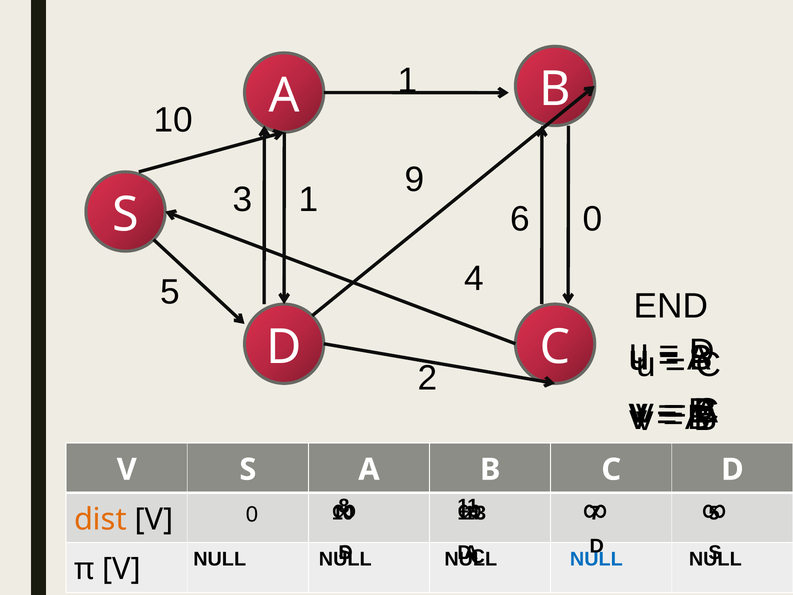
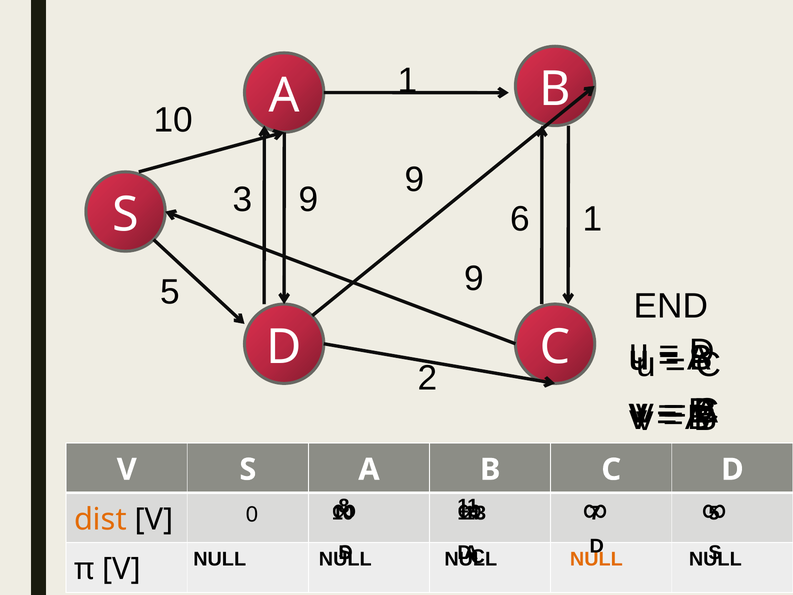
3 1: 1 -> 9 (309, 199)
6 0: 0 -> 1 (593, 219)
5 4: 4 -> 9 (474, 279)
NULL colour: blue -> orange (596, 559)
